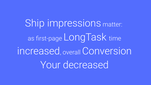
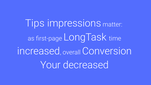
Ship: Ship -> Tips (35, 23)
